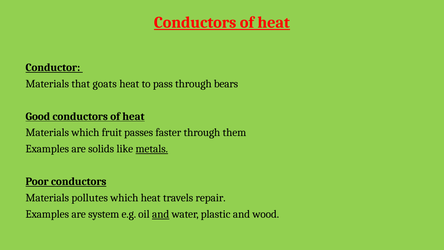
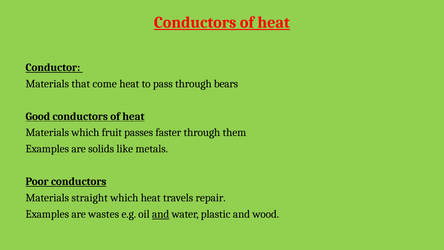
goats: goats -> come (105, 84)
metals underline: present -> none (152, 149)
pollutes: pollutes -> straight (90, 198)
system: system -> wastes (104, 214)
